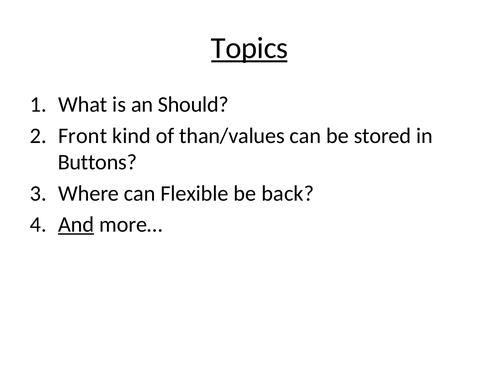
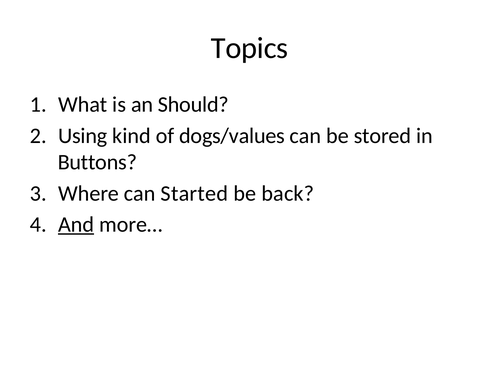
Topics underline: present -> none (250, 48)
Front: Front -> Using (83, 136)
than/values: than/values -> dogs/values (232, 136)
Flexible: Flexible -> Started (194, 193)
